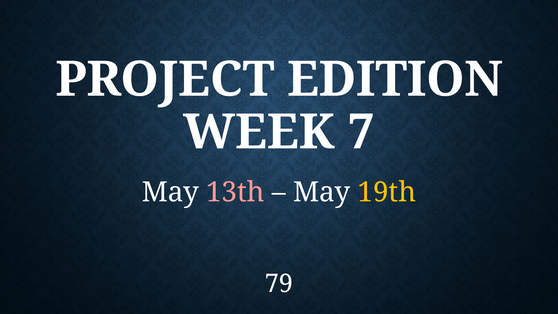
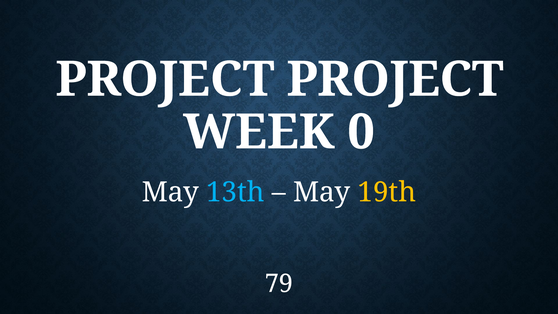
PROJECT EDITION: EDITION -> PROJECT (395, 80)
7: 7 -> 0 (361, 132)
13th colour: pink -> light blue (235, 192)
